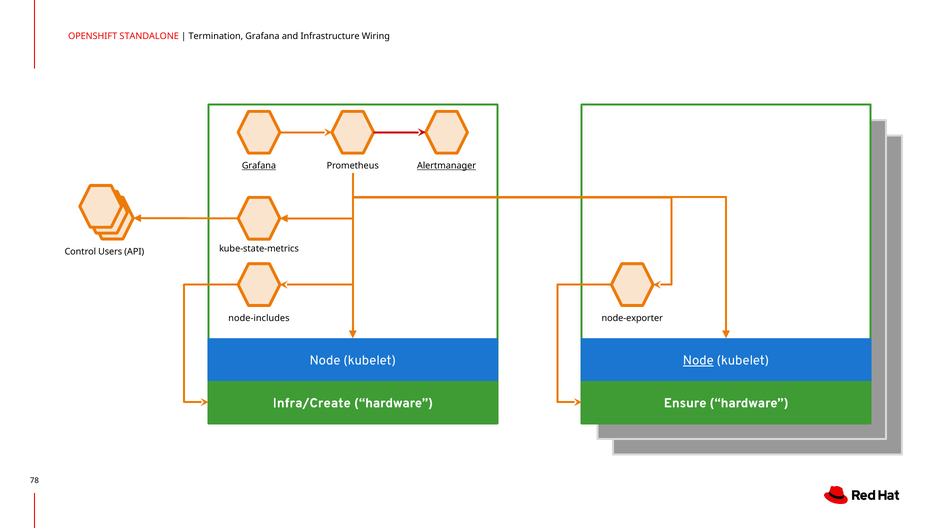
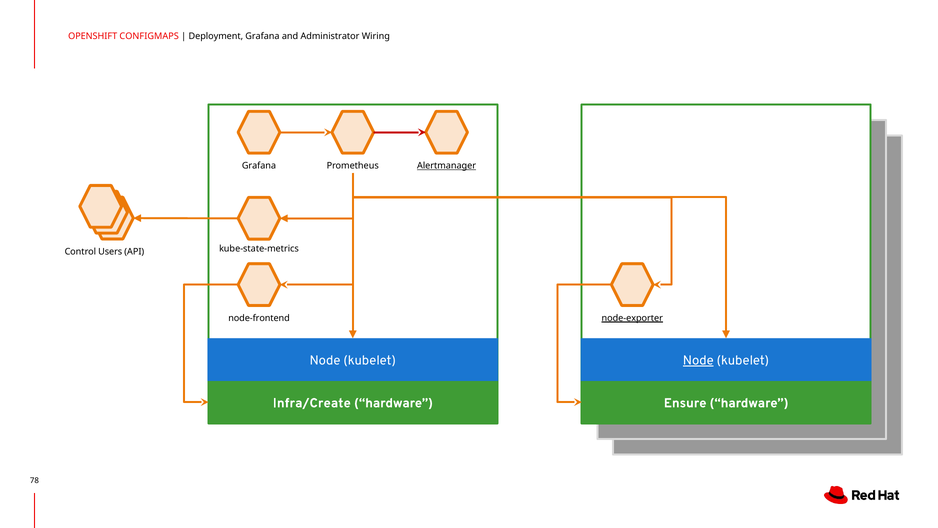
STANDALONE: STANDALONE -> CONFIGMAPS (149, 36)
Termination: Termination -> Deployment (216, 36)
Infrastructure: Infrastructure -> Administrator (330, 36)
Grafana underline: present -> none (259, 166)
node-includes: node-includes -> node-frontend (259, 318)
node-exporter underline: none -> present (632, 318)
